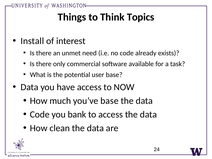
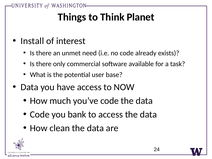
Topics: Topics -> Planet (141, 17)
you’ve base: base -> code (110, 101)
